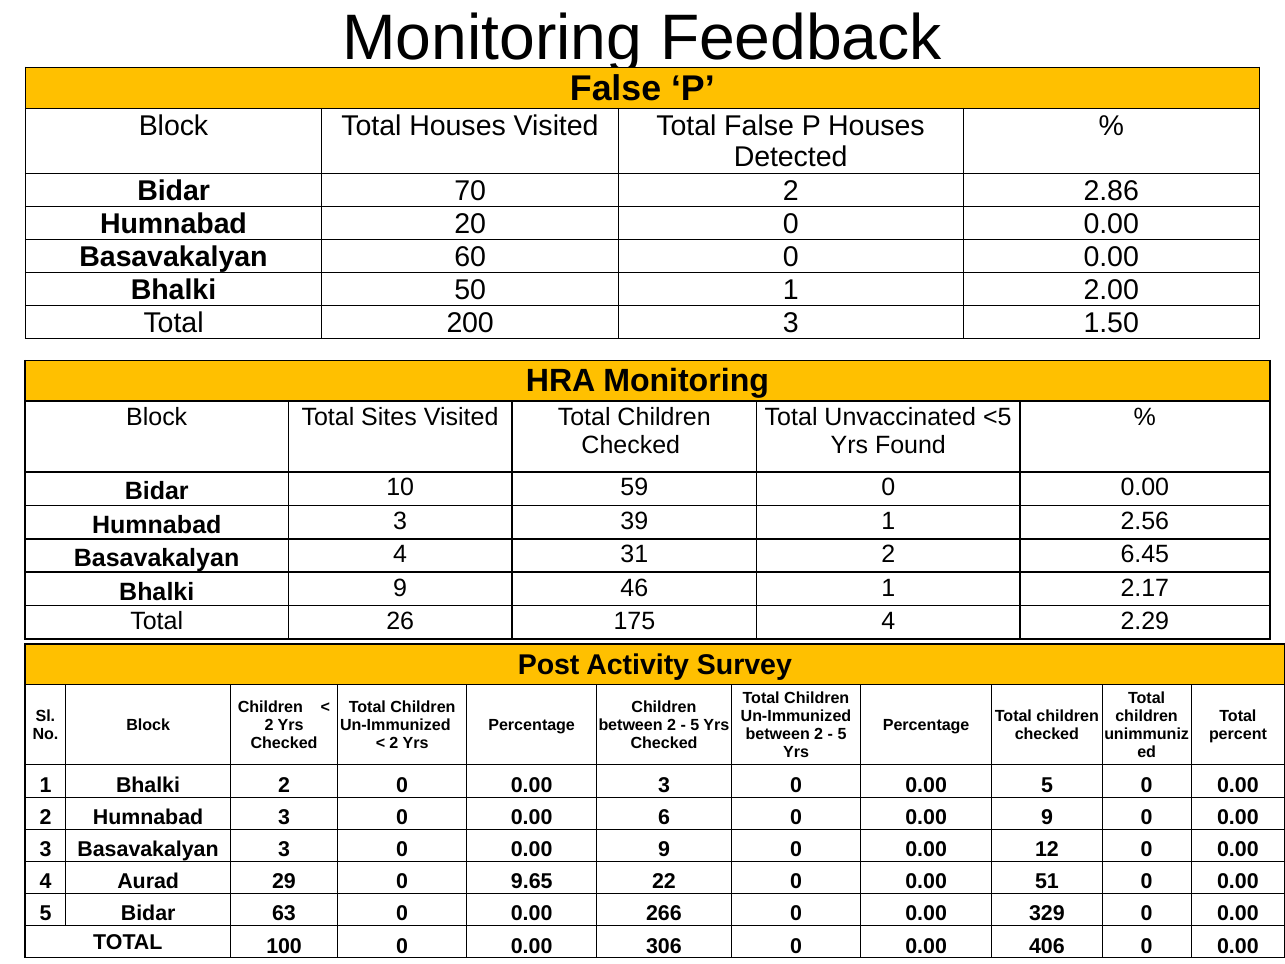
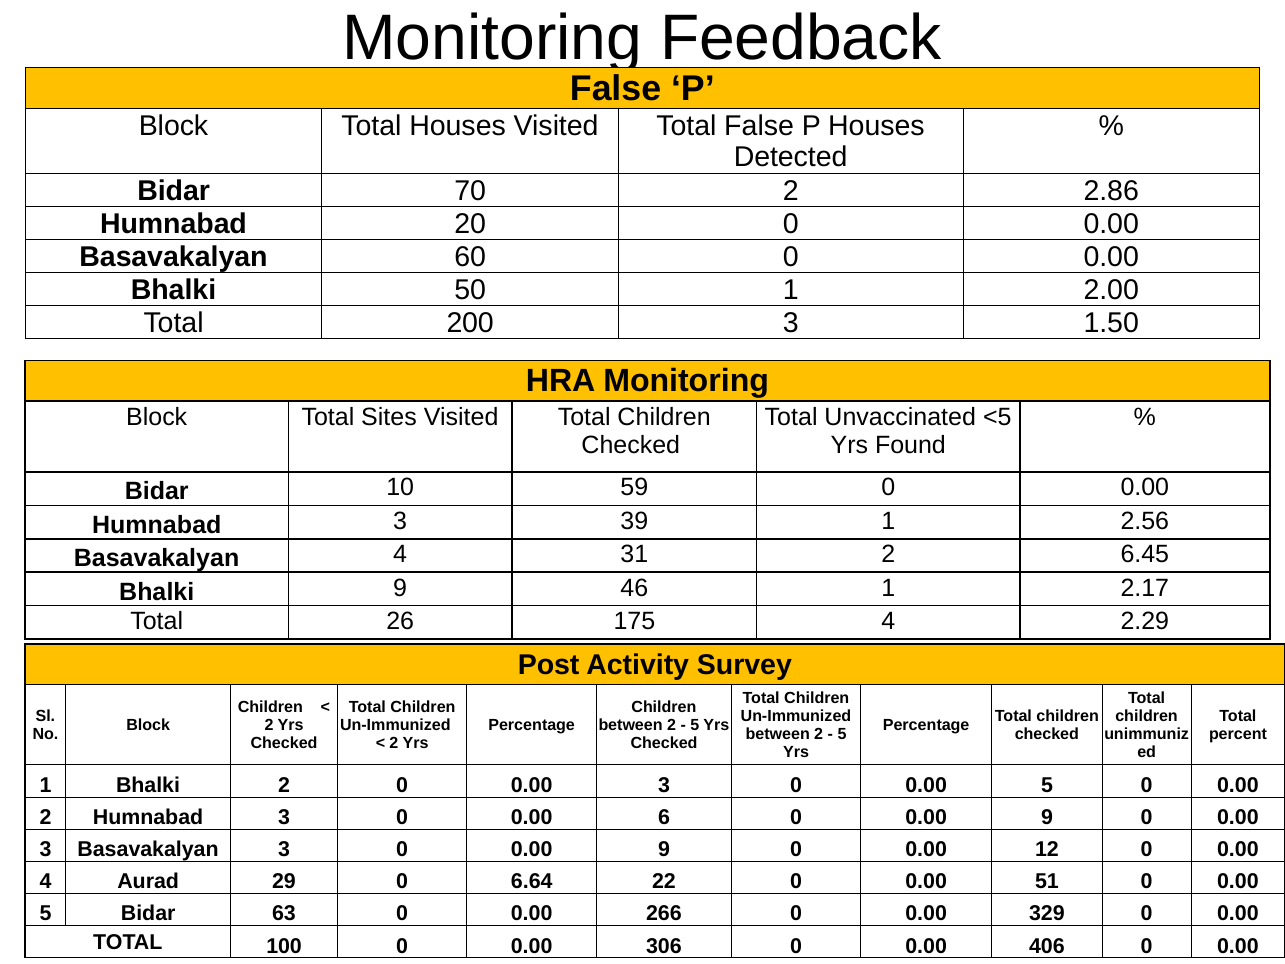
9.65: 9.65 -> 6.64 (532, 882)
